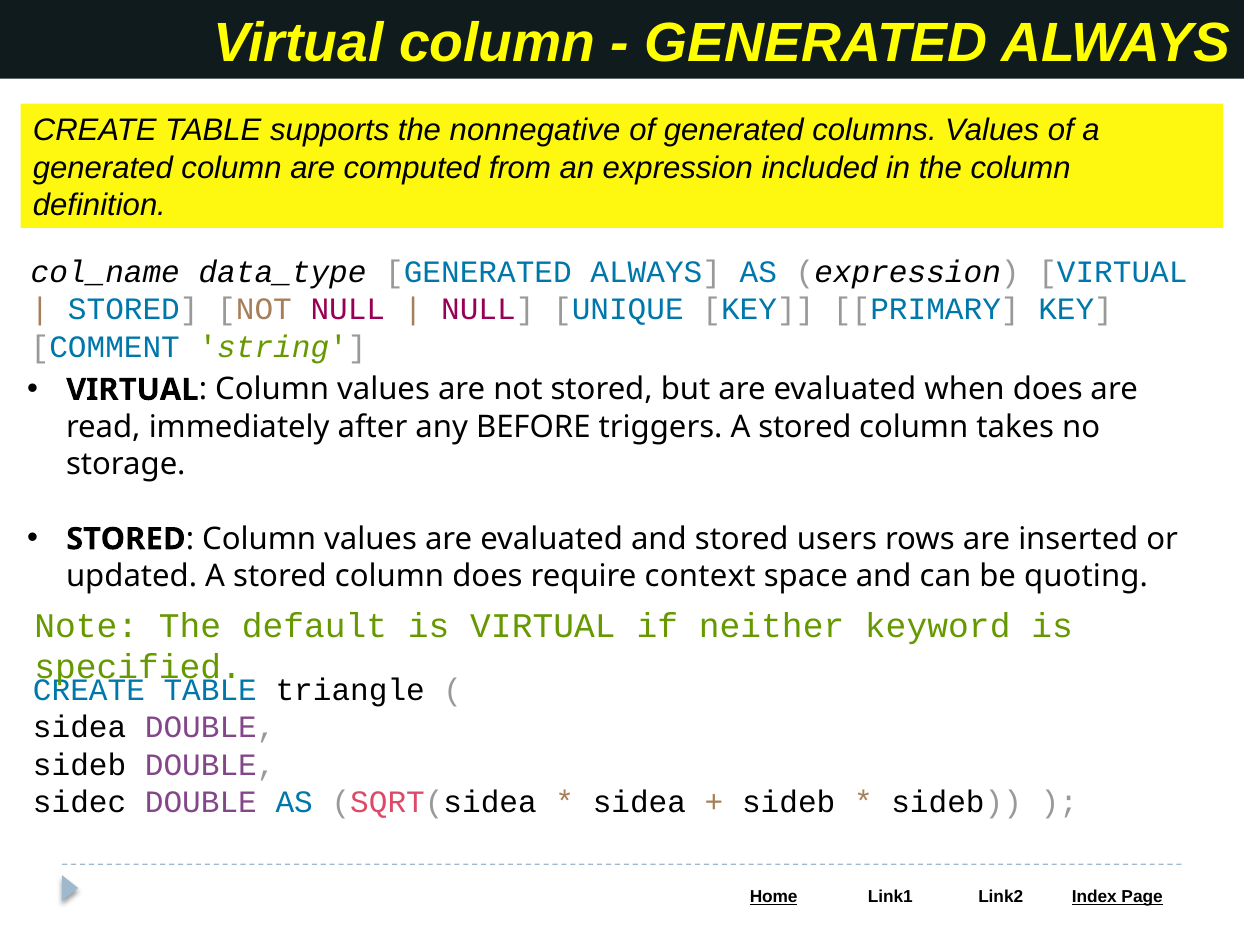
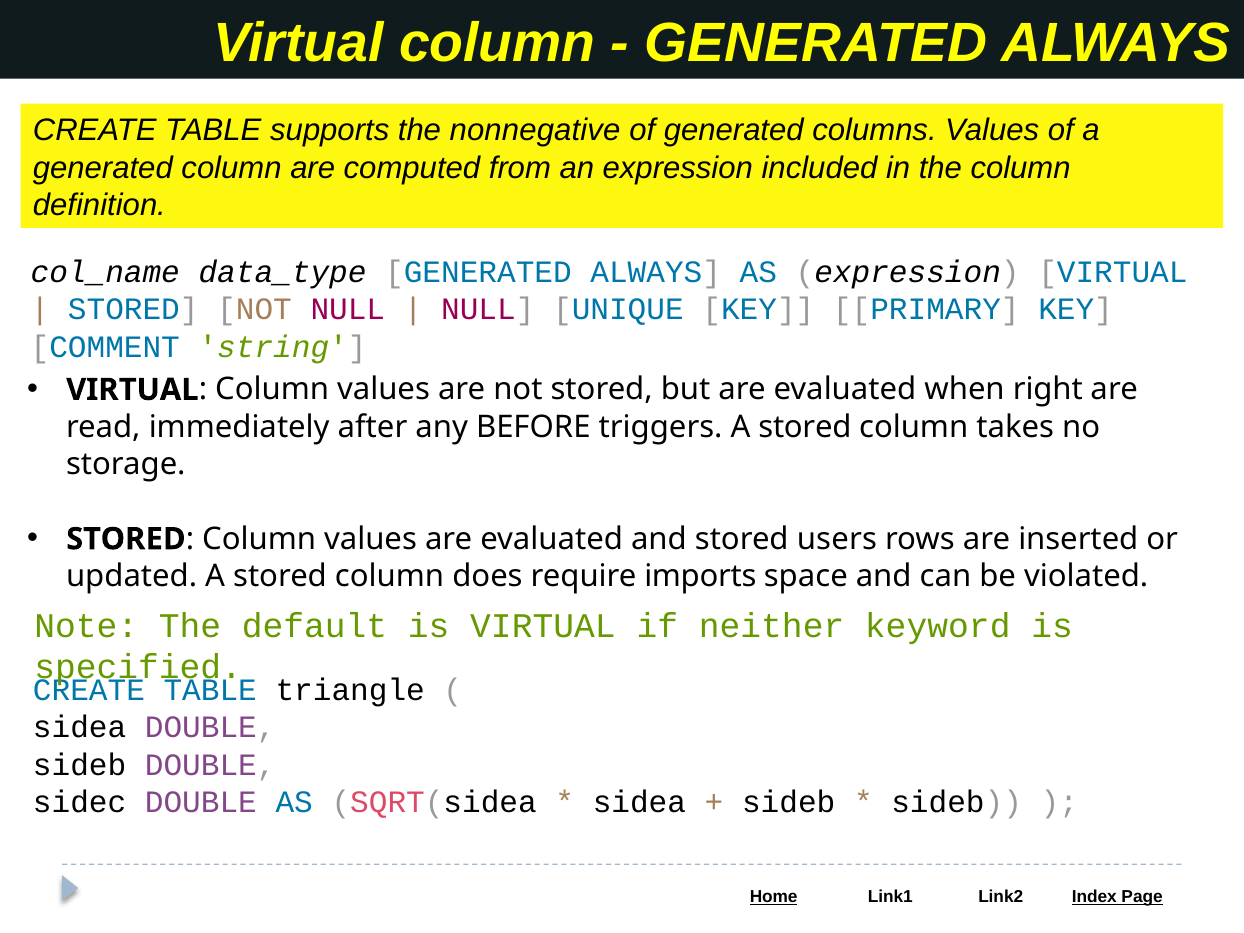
when does: does -> right (1048, 390)
context: context -> imports (700, 576)
quoting: quoting -> violated (1086, 576)
